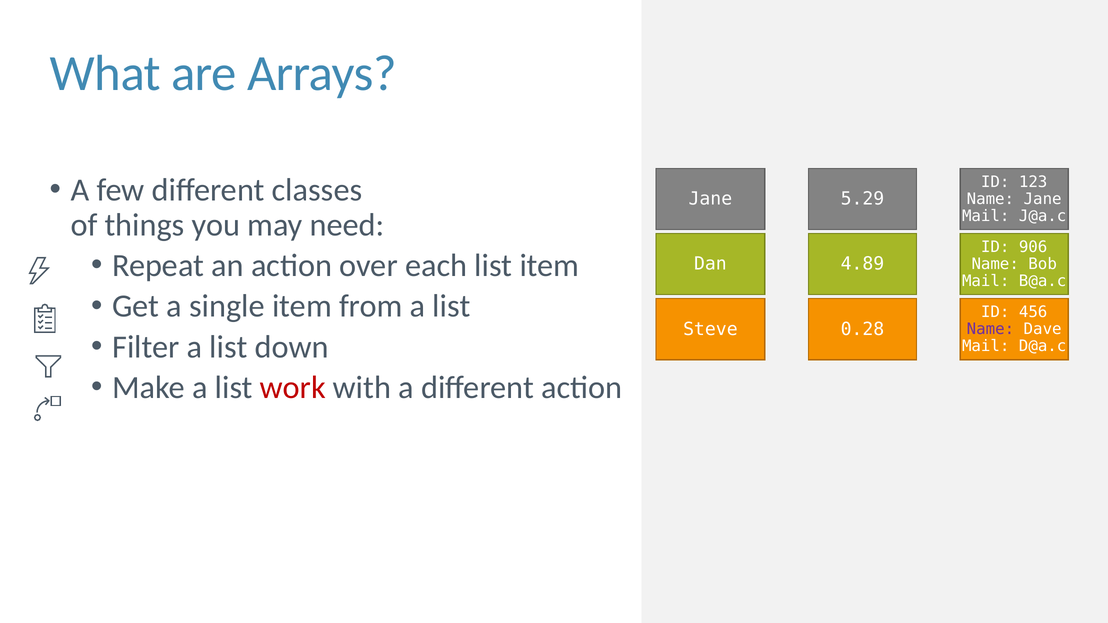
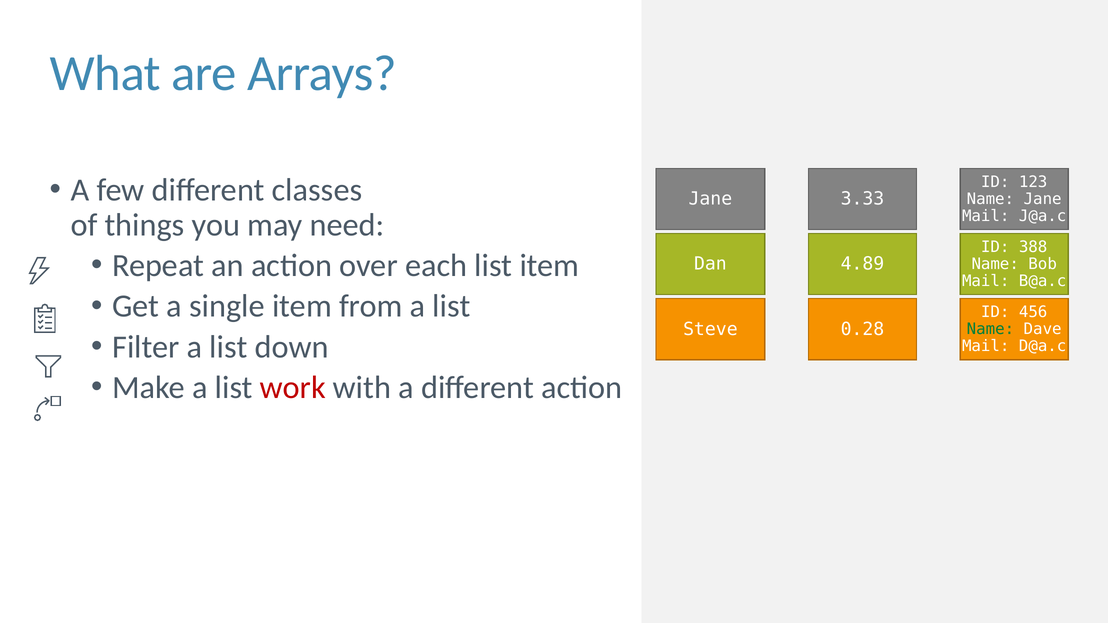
5.29: 5.29 -> 3.33 (862, 199)
906: 906 -> 388 (1033, 247)
Name colour: purple -> green (990, 329)
